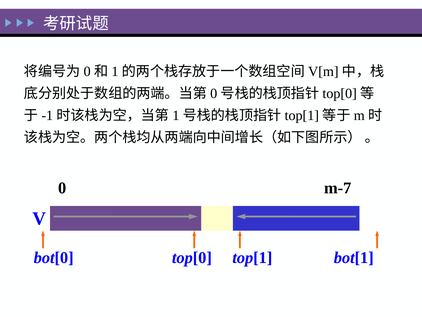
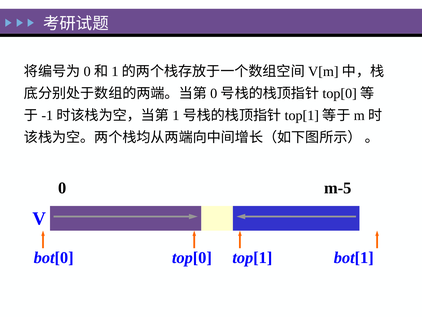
m-7: m-7 -> m-5 (338, 188)
